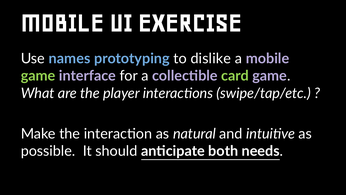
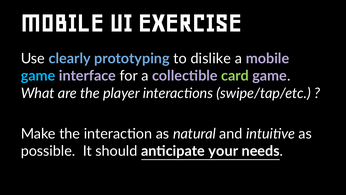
names: names -> clearly (70, 59)
game colour: light green -> light blue (38, 76)
both: both -> your (223, 151)
